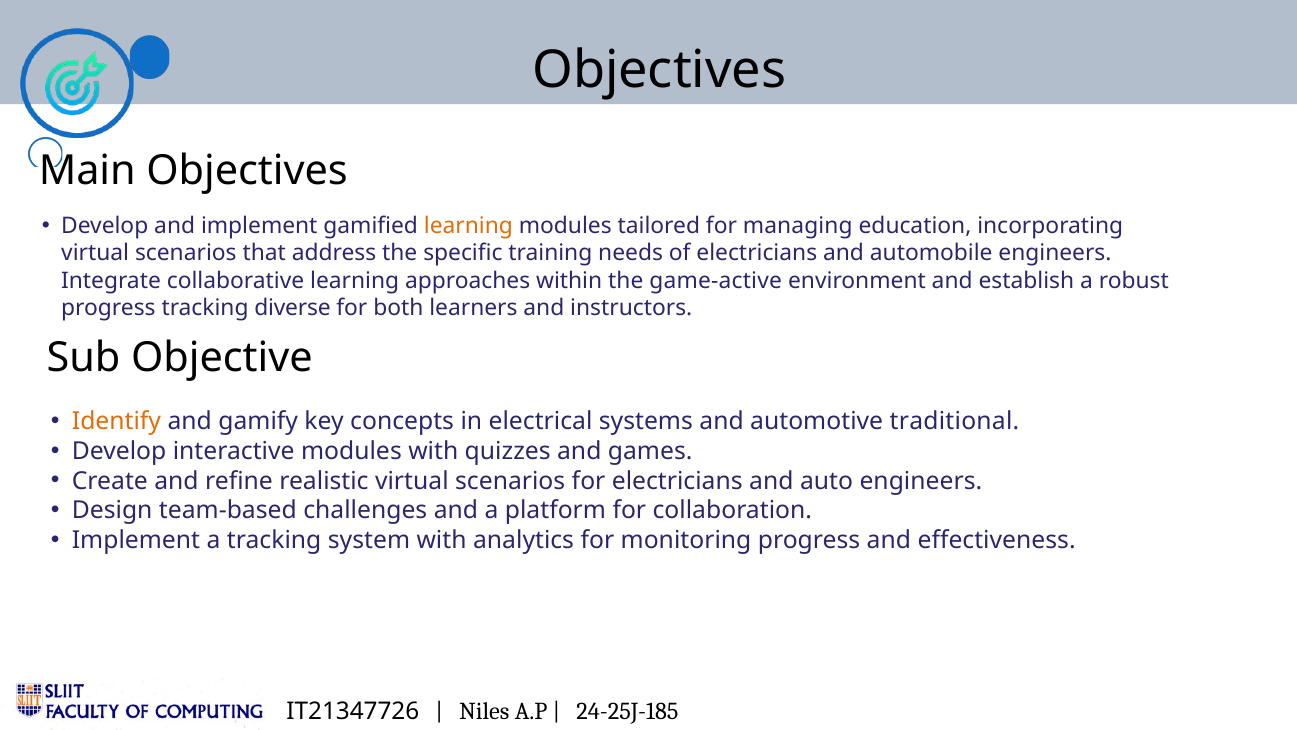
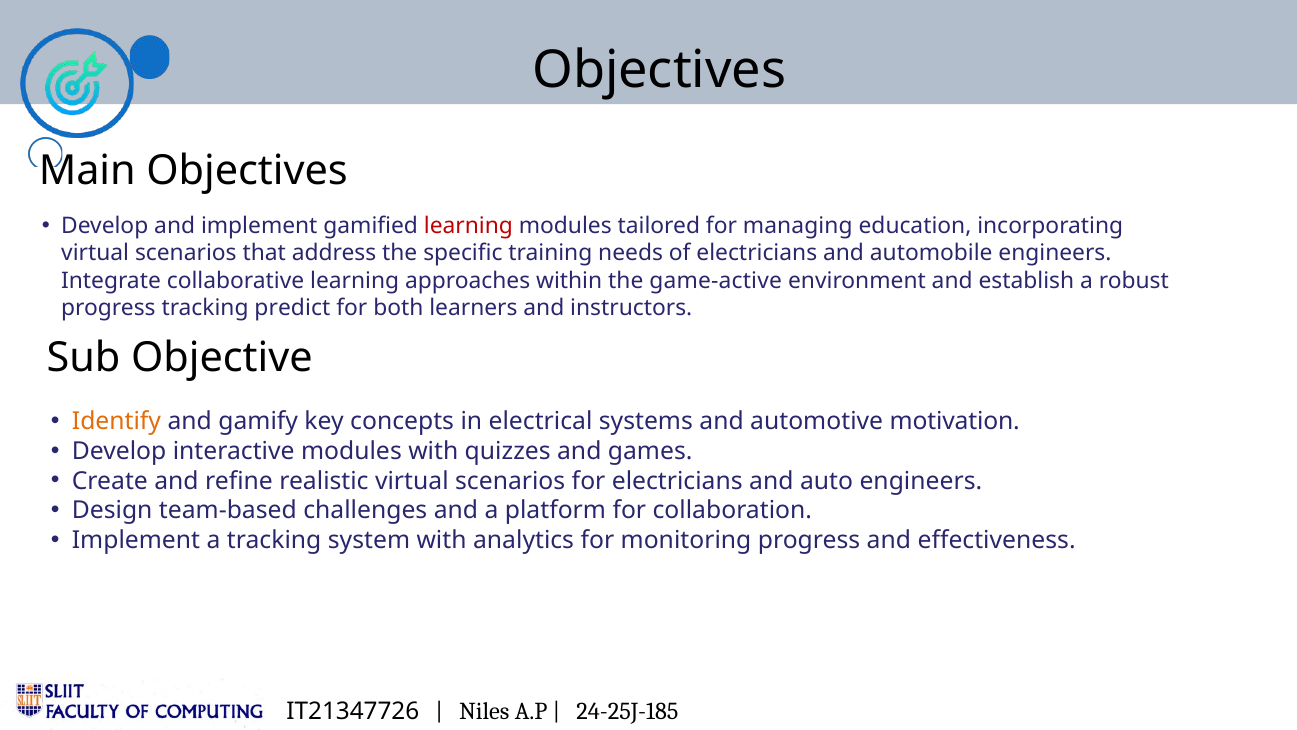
learning colour: orange -> red (468, 226)
diverse: diverse -> predict (292, 308)
traditional: traditional -> motivation (955, 421)
